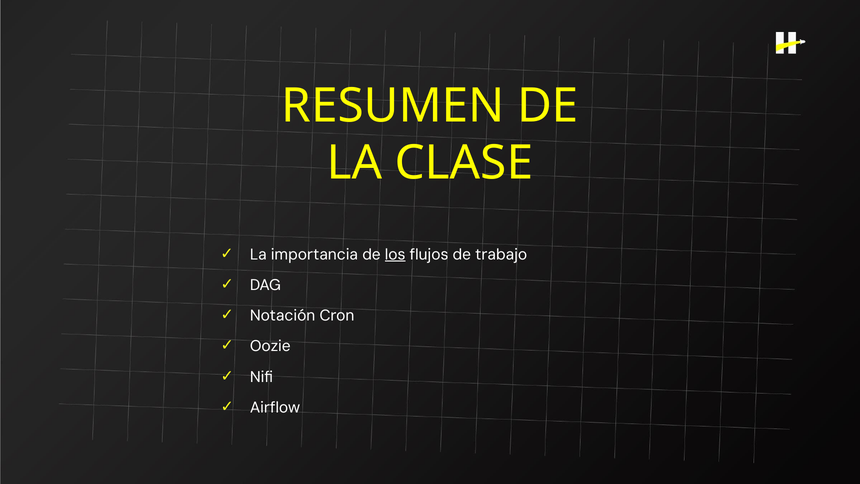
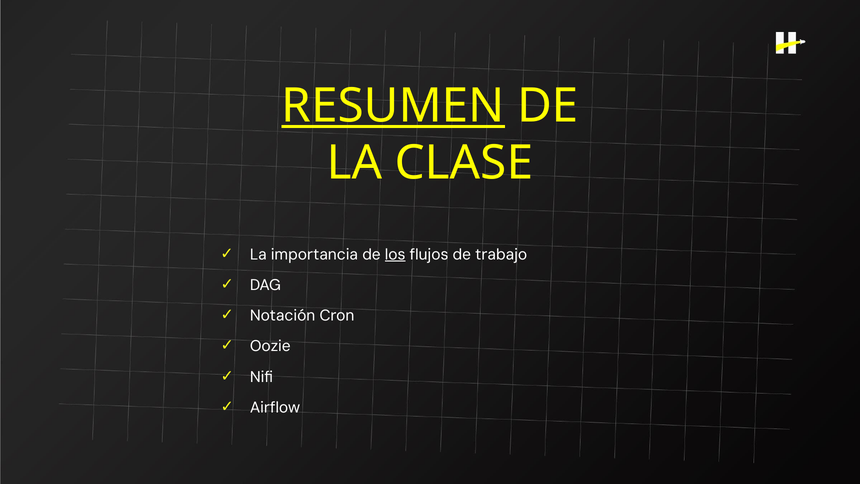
RESUMEN underline: none -> present (393, 106)
